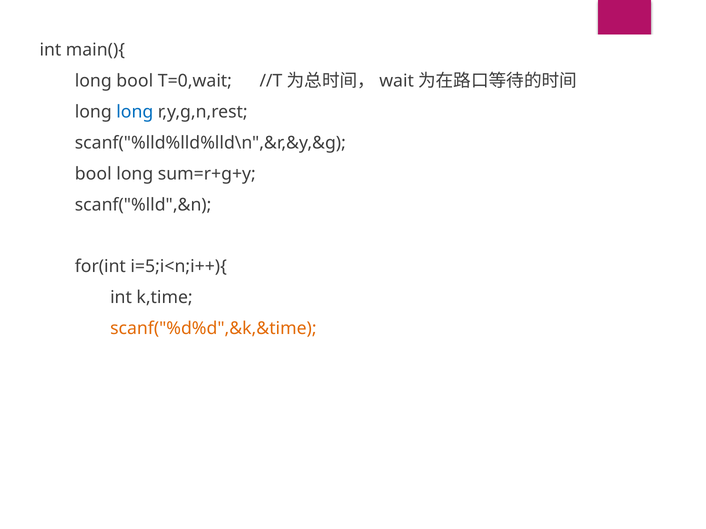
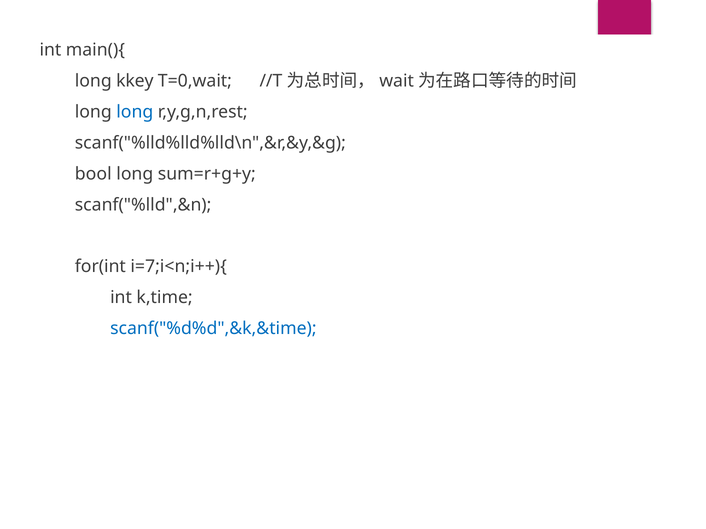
long bool: bool -> kkey (135, 81)
i=5;i<n;i++){: i=5;i<n;i++){ -> i=7;i<n;i++){ (179, 267)
scanf("%d%d",&k,&time colour: orange -> blue (213, 329)
